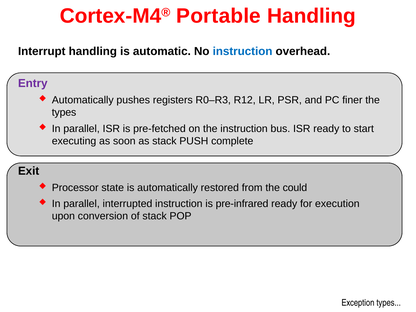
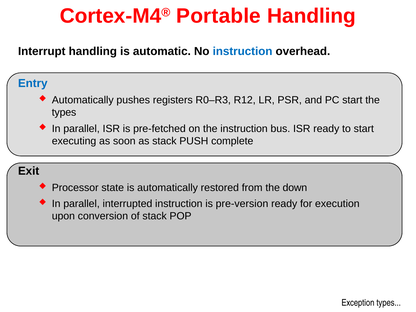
Entry colour: purple -> blue (33, 83)
PC finer: finer -> start (352, 100)
could: could -> down (295, 188)
pre-infrared: pre-infrared -> pre-version (242, 204)
